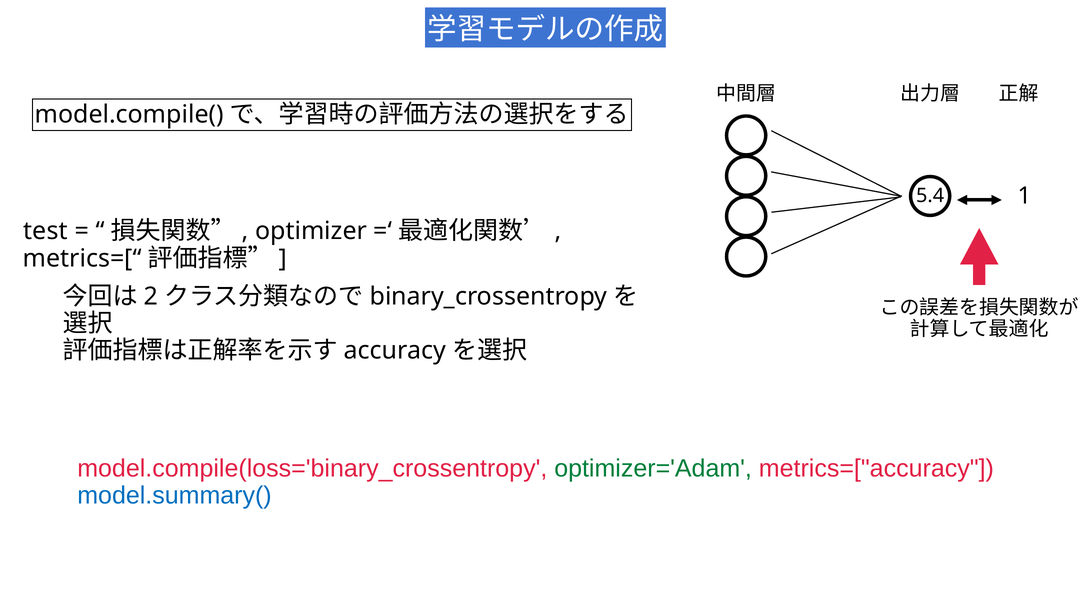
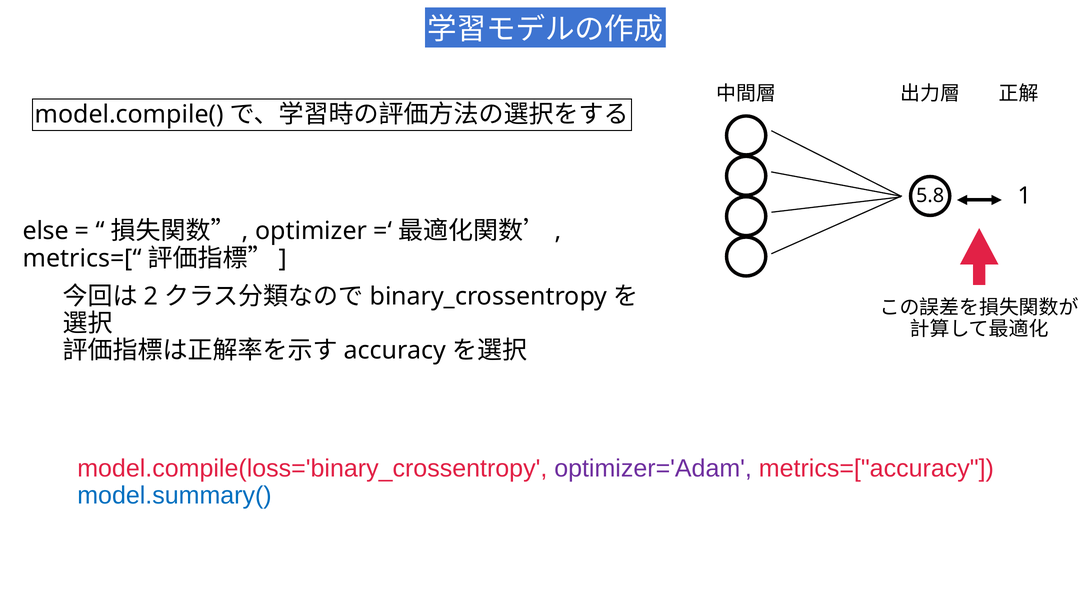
5.4: 5.4 -> 5.8 (930, 196)
test: test -> else (46, 231)
optimizer='Adam colour: green -> purple (653, 468)
